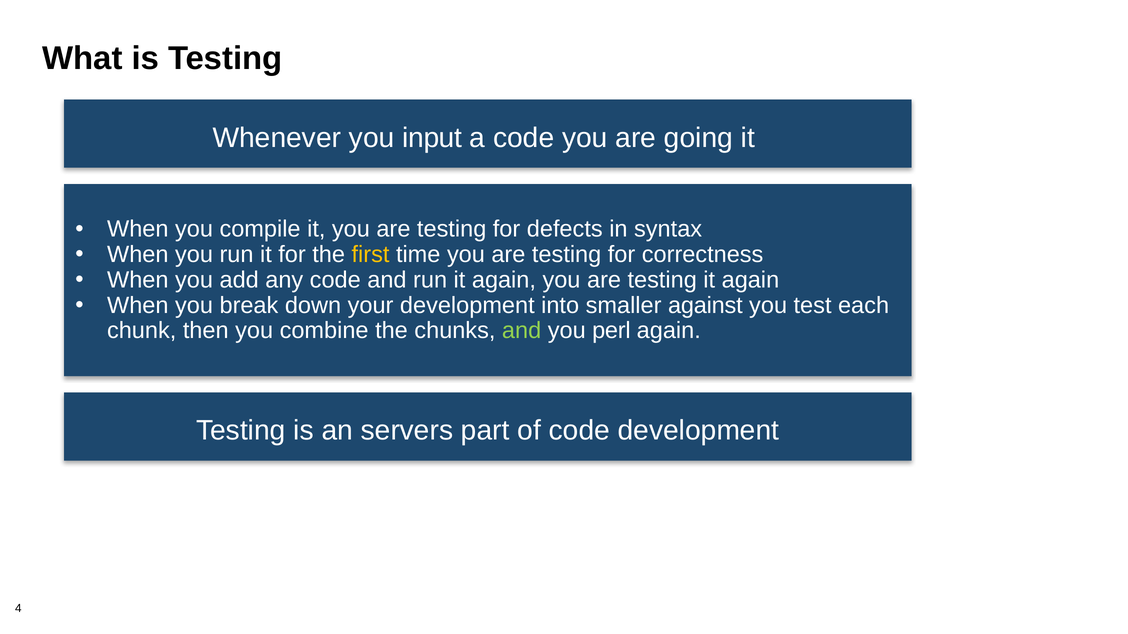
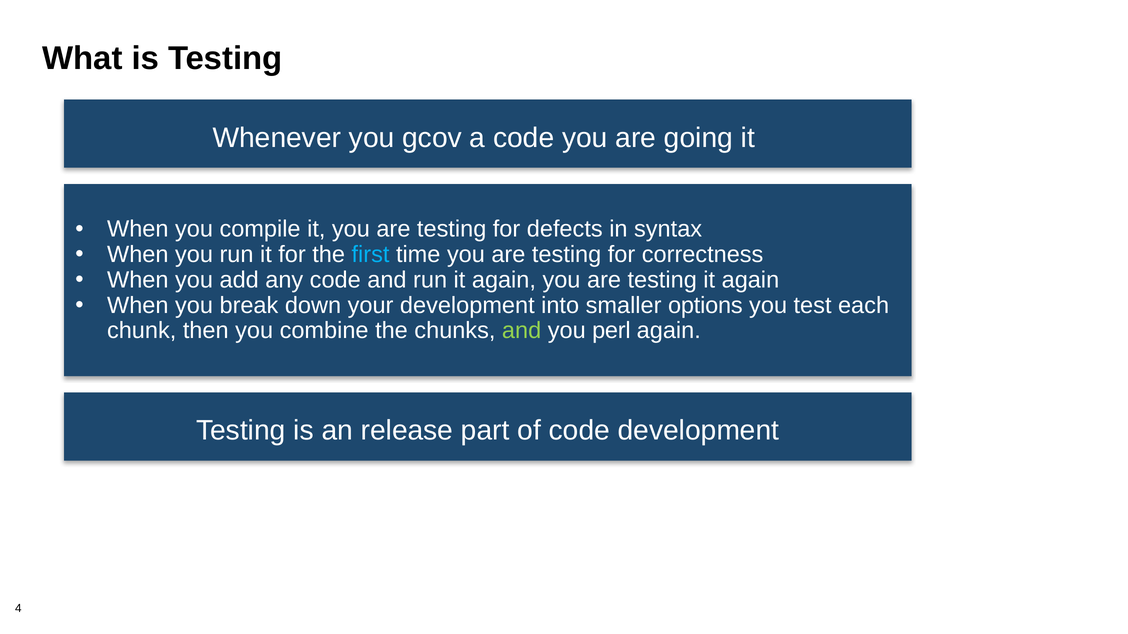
input: input -> gcov (432, 138)
first colour: yellow -> light blue (370, 255)
against: against -> options (705, 306)
servers: servers -> release (407, 431)
